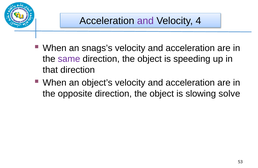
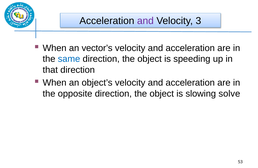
4: 4 -> 3 (198, 21)
snags’s: snags’s -> vector’s (97, 48)
same colour: purple -> blue (69, 59)
